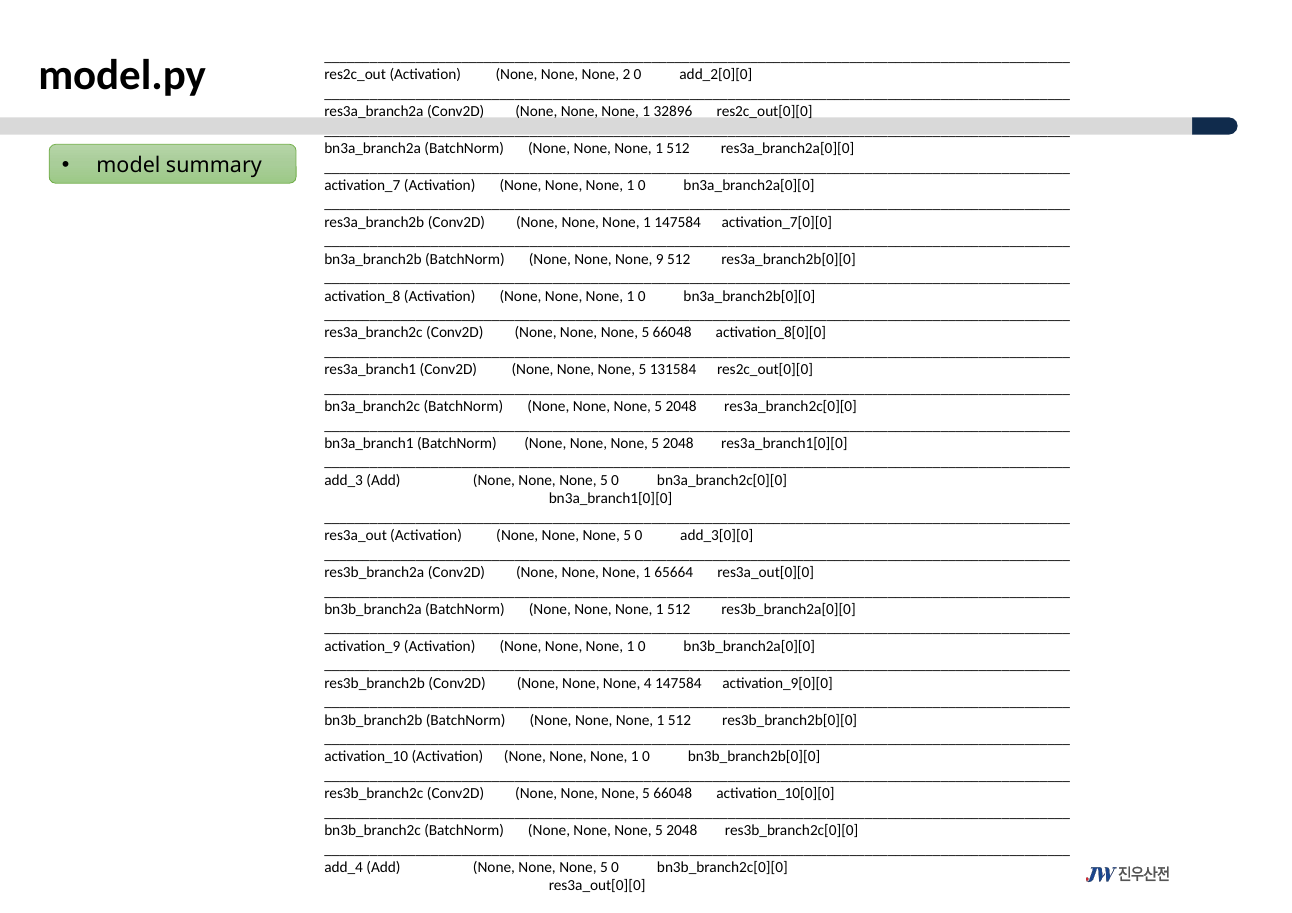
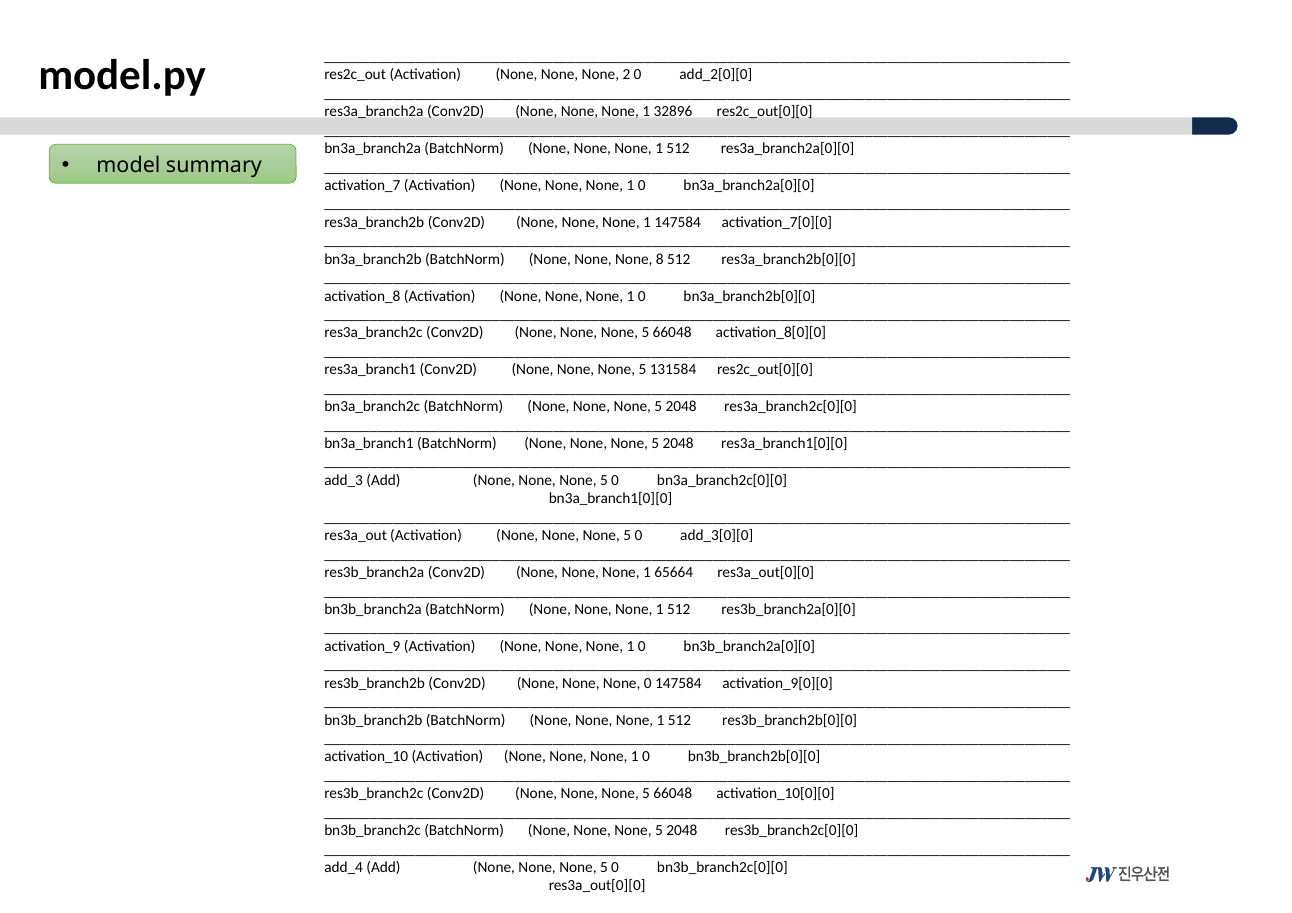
9: 9 -> 8 (660, 259)
None 4: 4 -> 0 (648, 684)
